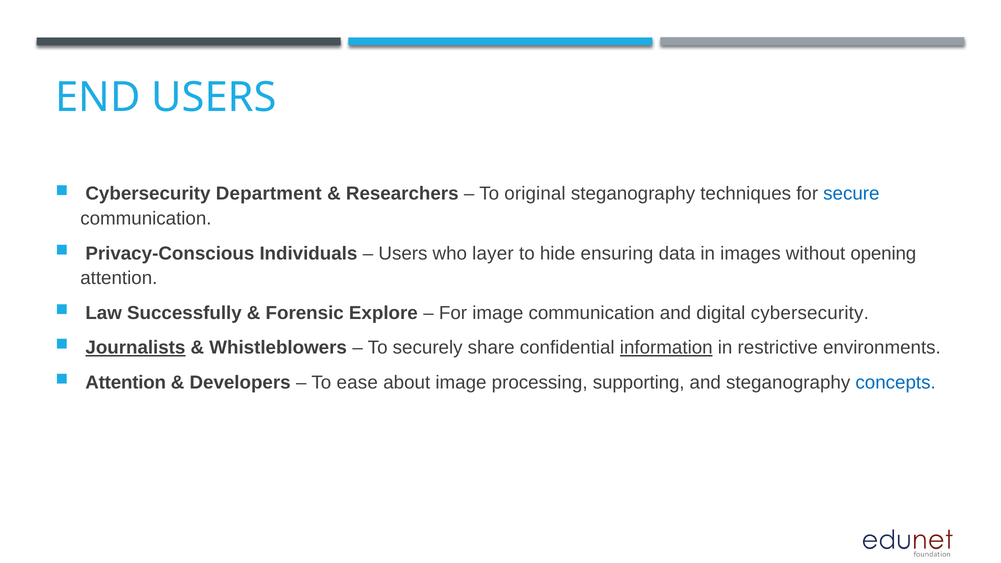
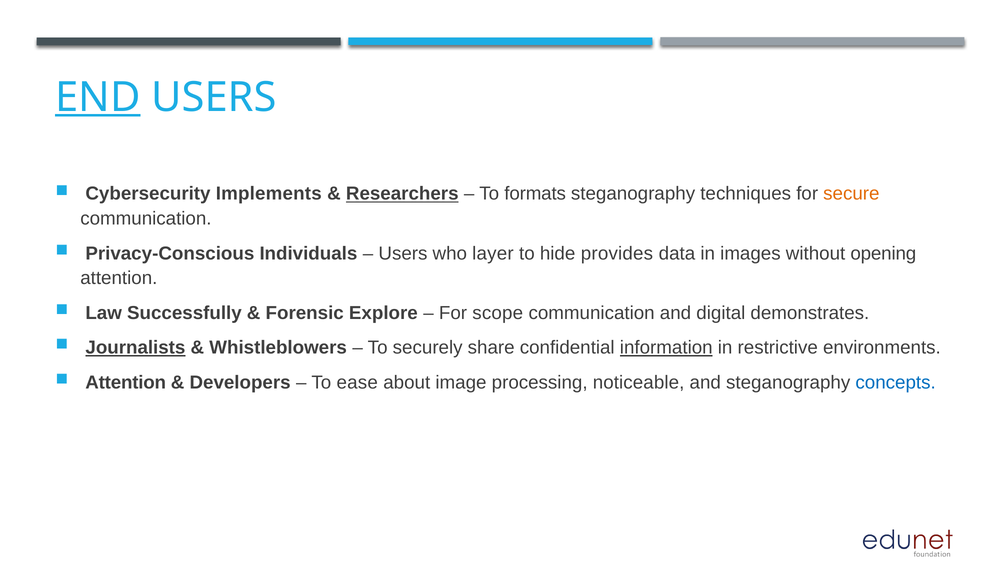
END underline: none -> present (98, 98)
Department: Department -> Implements (269, 194)
Researchers underline: none -> present (402, 194)
original: original -> formats (535, 194)
secure colour: blue -> orange (851, 194)
ensuring: ensuring -> provides (617, 253)
For image: image -> scope (498, 313)
digital cybersecurity: cybersecurity -> demonstrates (810, 313)
supporting: supporting -> noticeable (639, 382)
